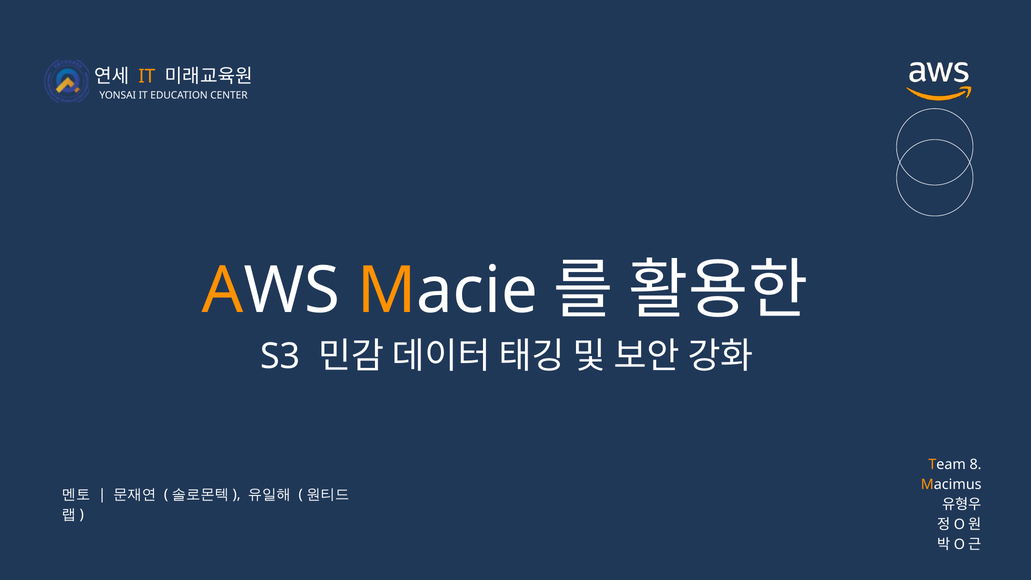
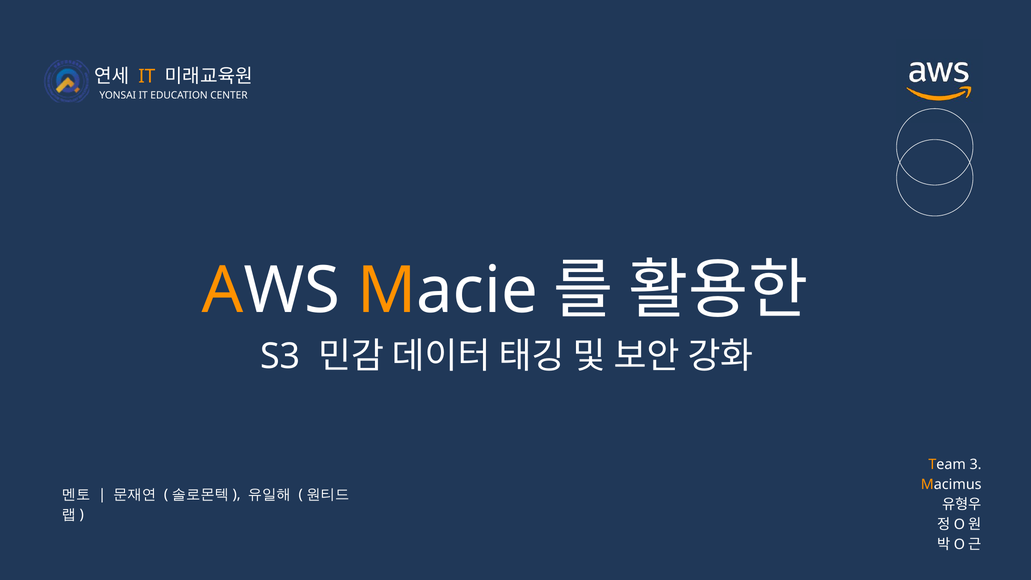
8: 8 -> 3 (976, 464)
